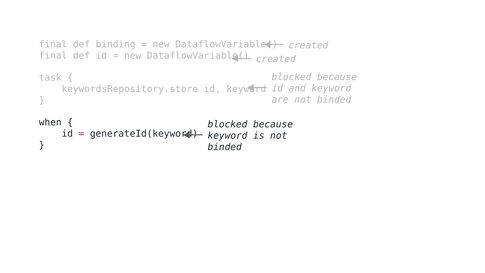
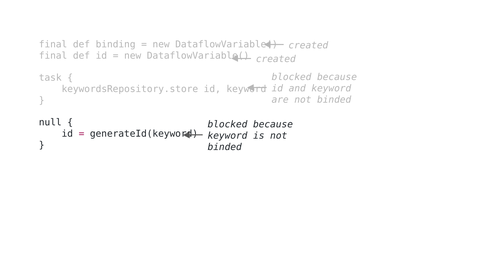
when: when -> null (50, 122)
